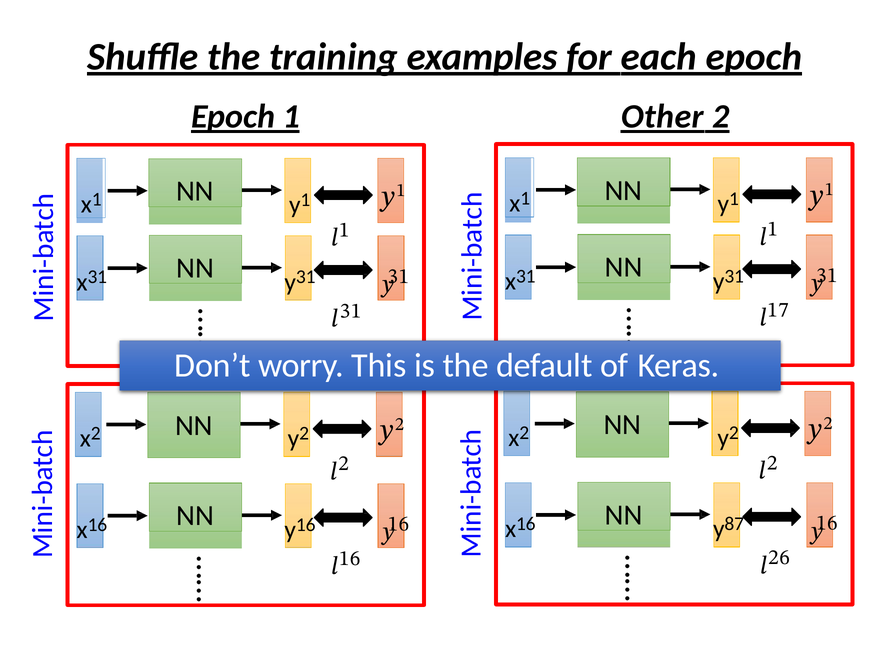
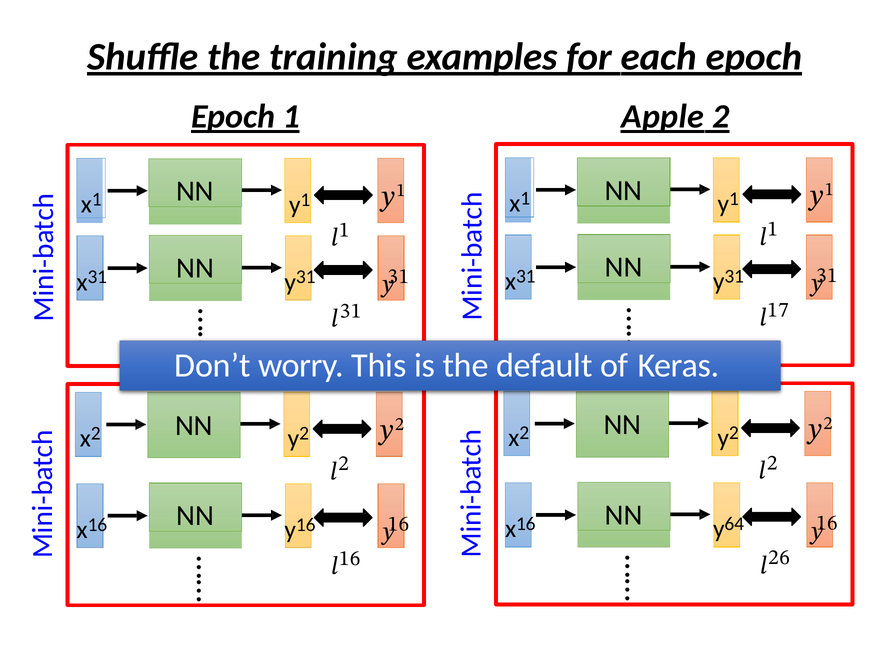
Other: Other -> Apple (663, 117)
87: 87 -> 64 (734, 525)
